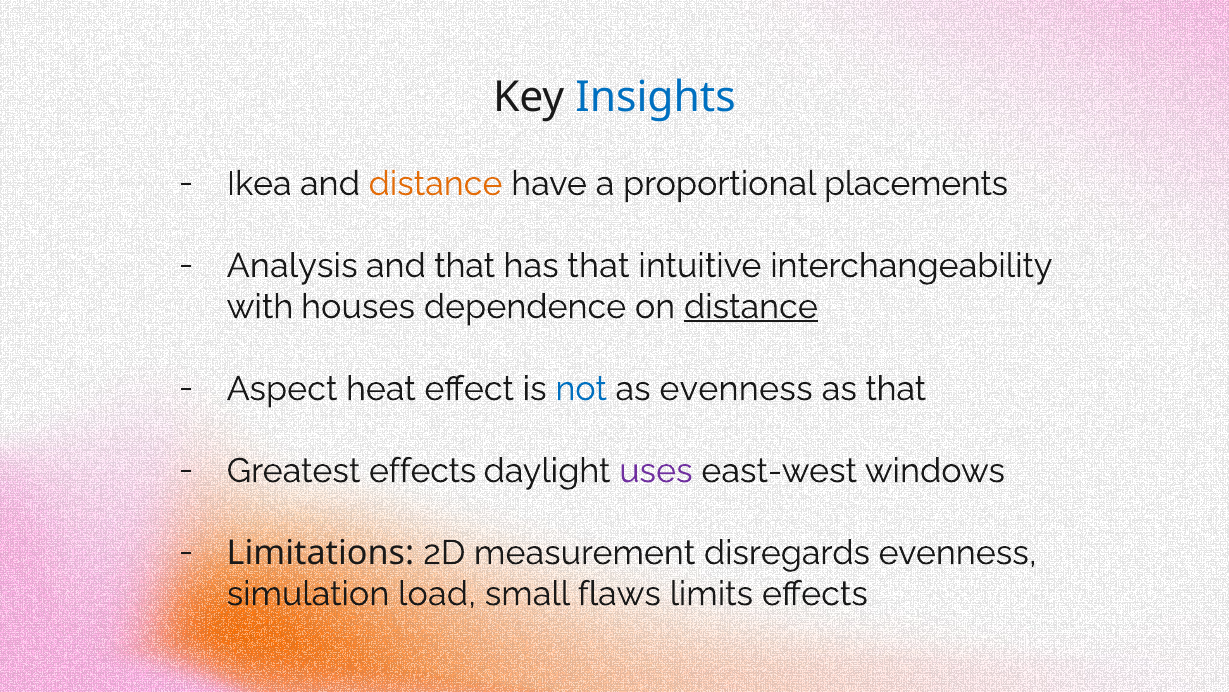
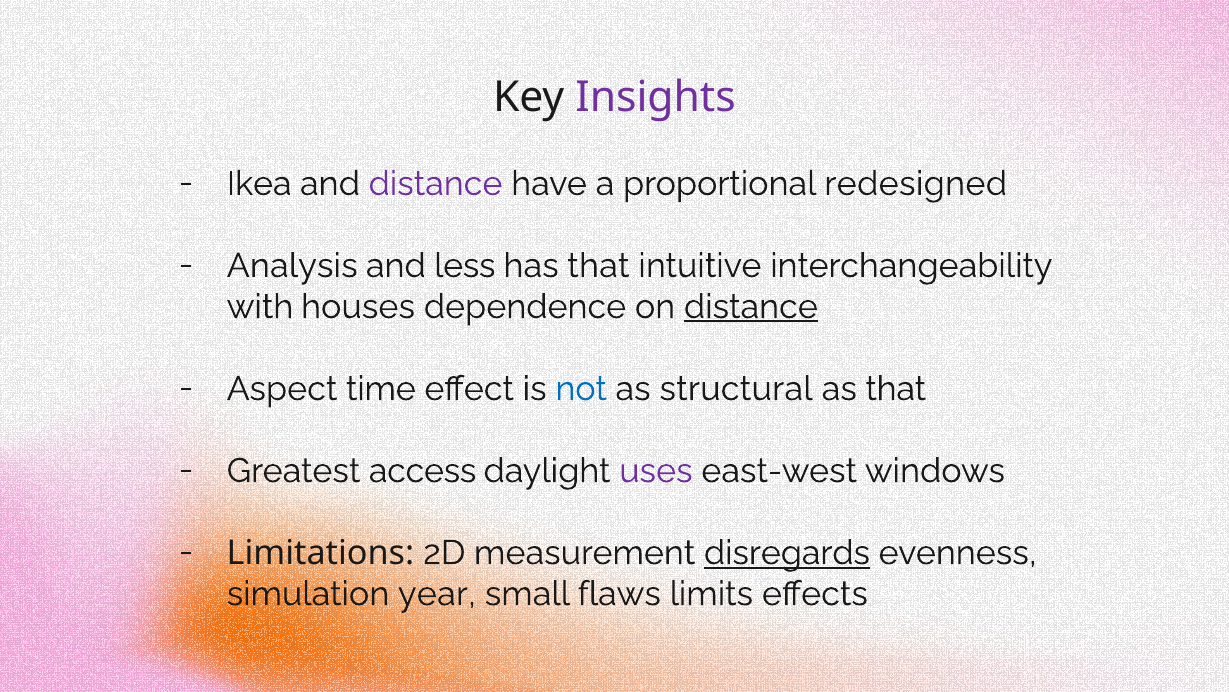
Insights colour: blue -> purple (656, 97)
distance colour: orange -> purple (436, 183)
placements: placements -> redesigned (916, 183)
and that: that -> less (465, 265)
heat: heat -> time (381, 388)
as evenness: evenness -> structural (736, 388)
Greatest effects: effects -> access (423, 470)
disregards underline: none -> present (787, 552)
load: load -> year (437, 593)
